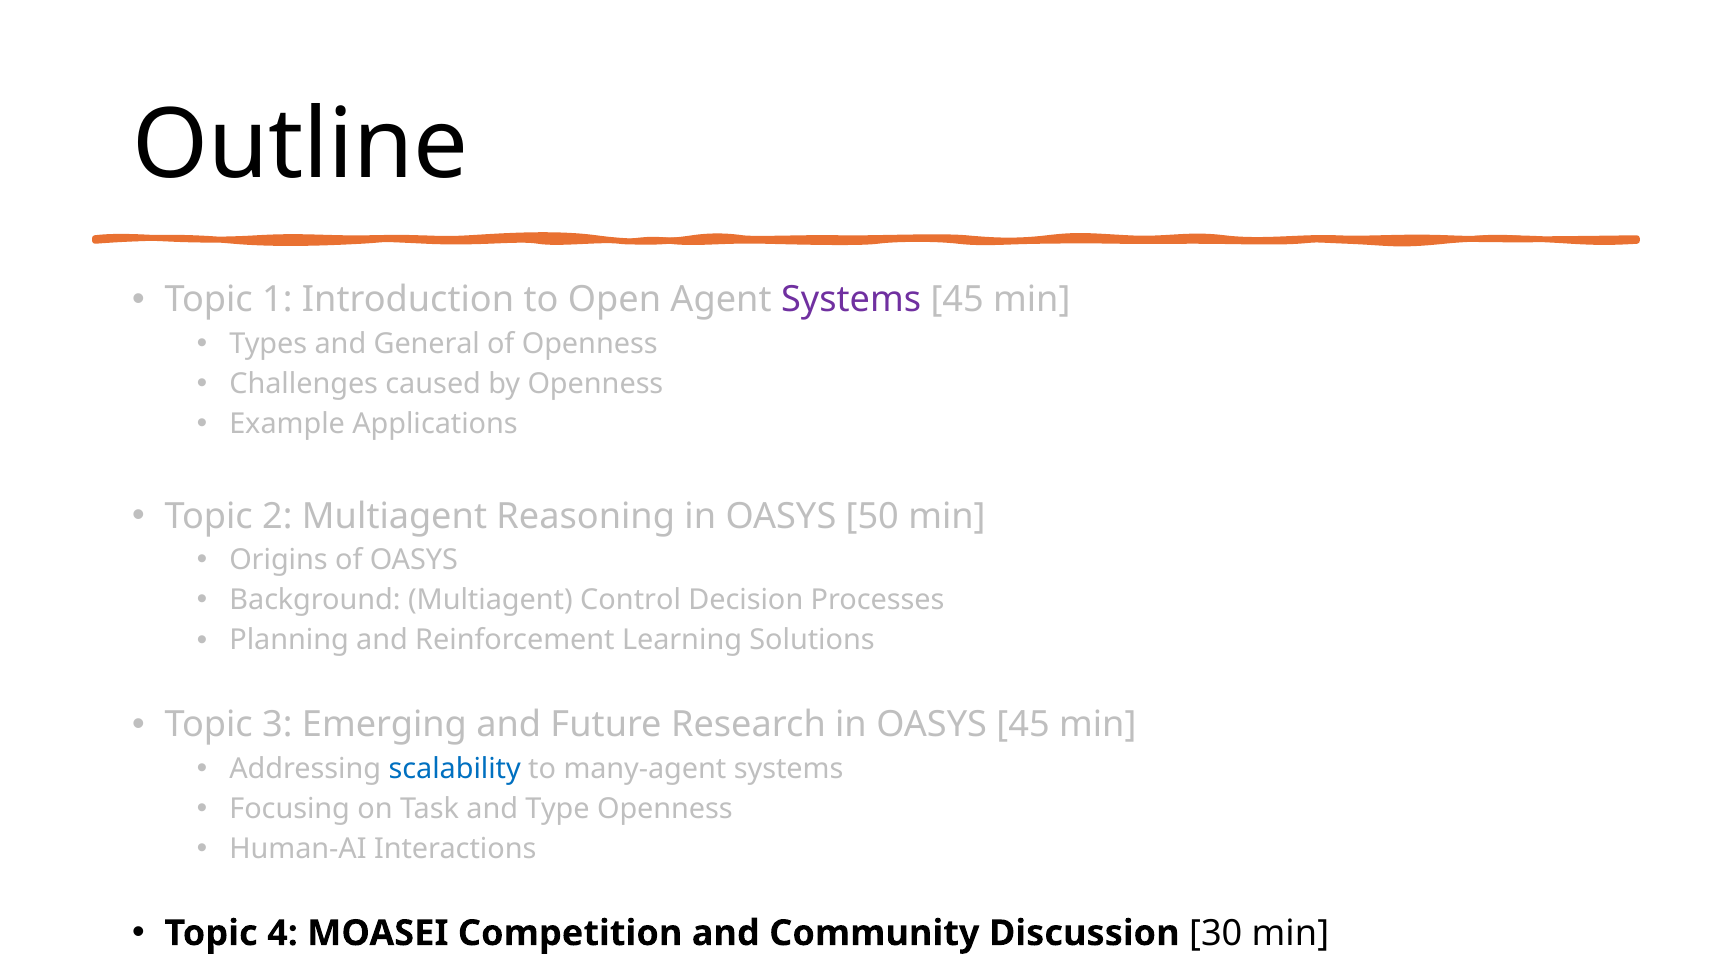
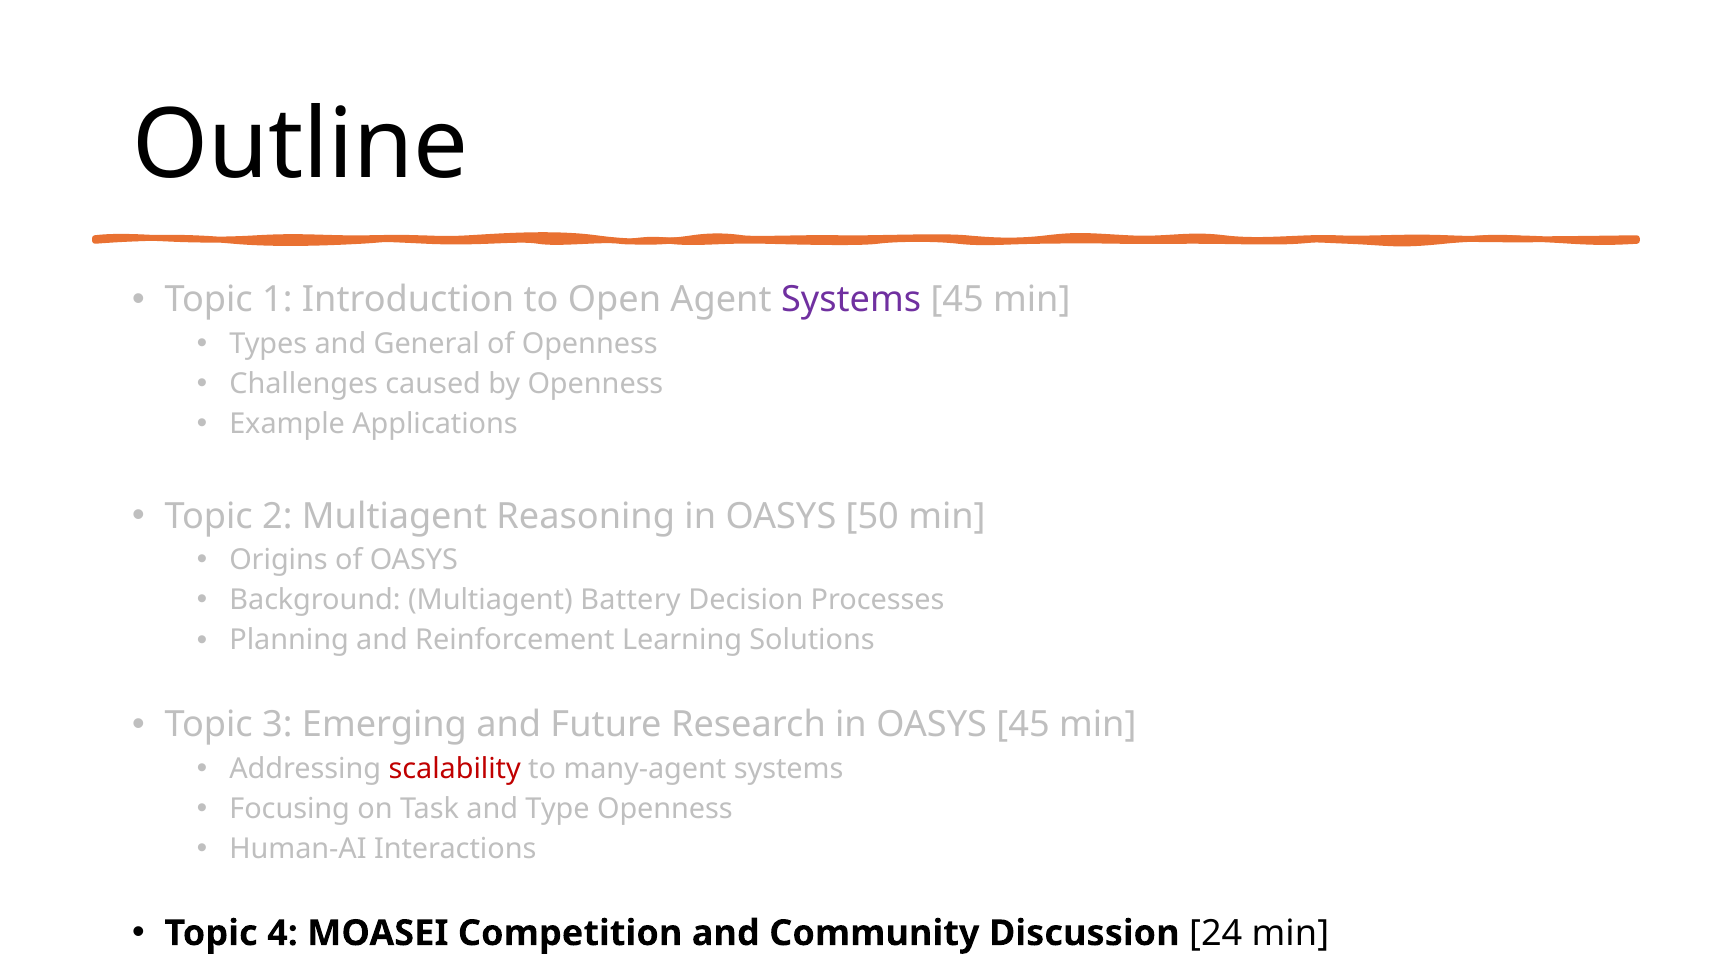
Control: Control -> Battery (631, 600)
scalability colour: blue -> red (455, 769)
30: 30 -> 24 (1216, 933)
